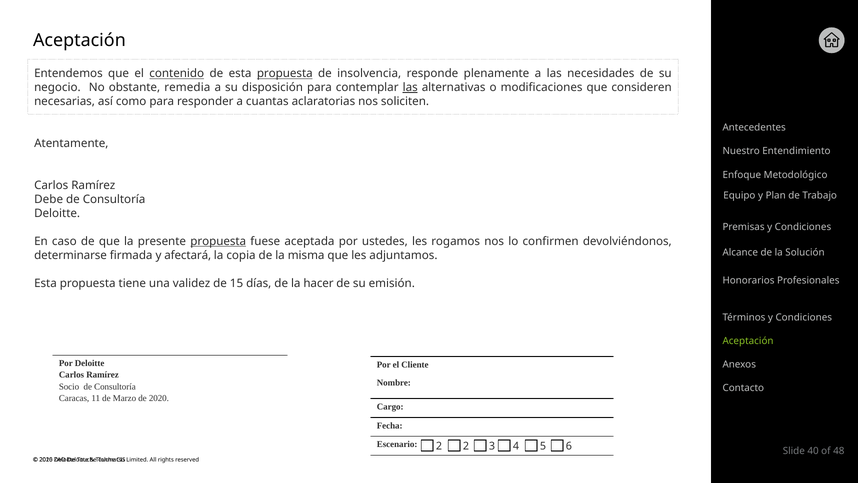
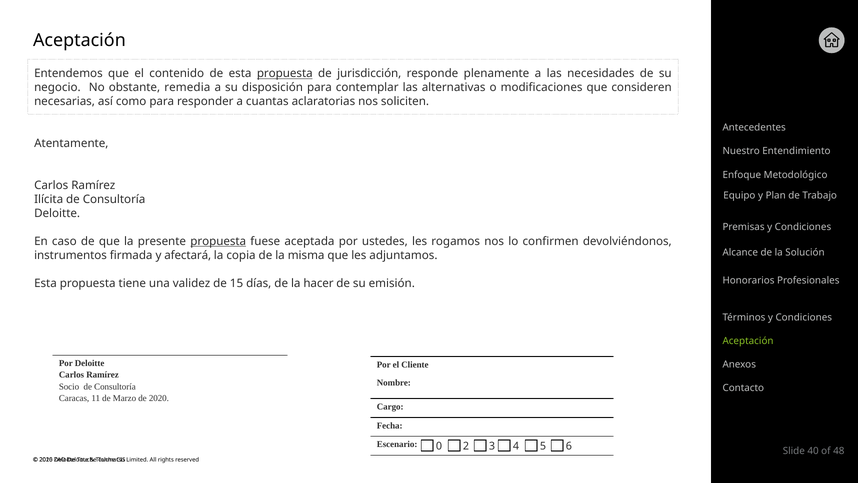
contenido underline: present -> none (177, 74)
insolvencia: insolvencia -> jurisdicción (369, 74)
las underline: present -> none (410, 88)
Debe: Debe -> Ilícita (49, 199)
determinarse: determinarse -> instrumentos (71, 255)
Escenario 2: 2 -> 0 (439, 446)
